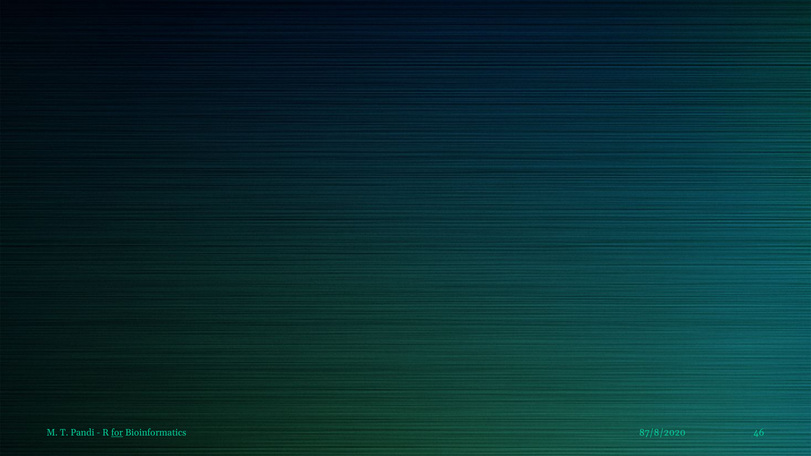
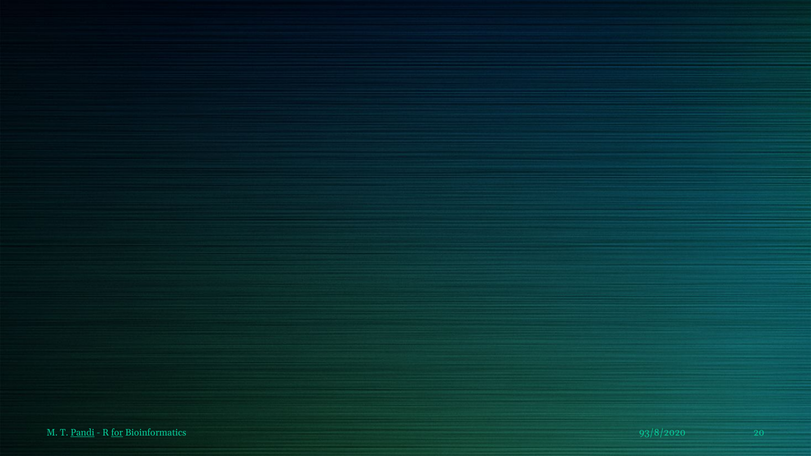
Pandi underline: none -> present (82, 433)
87/8/2020: 87/8/2020 -> 93/8/2020 (662, 433)
46: 46 -> 20 (759, 433)
